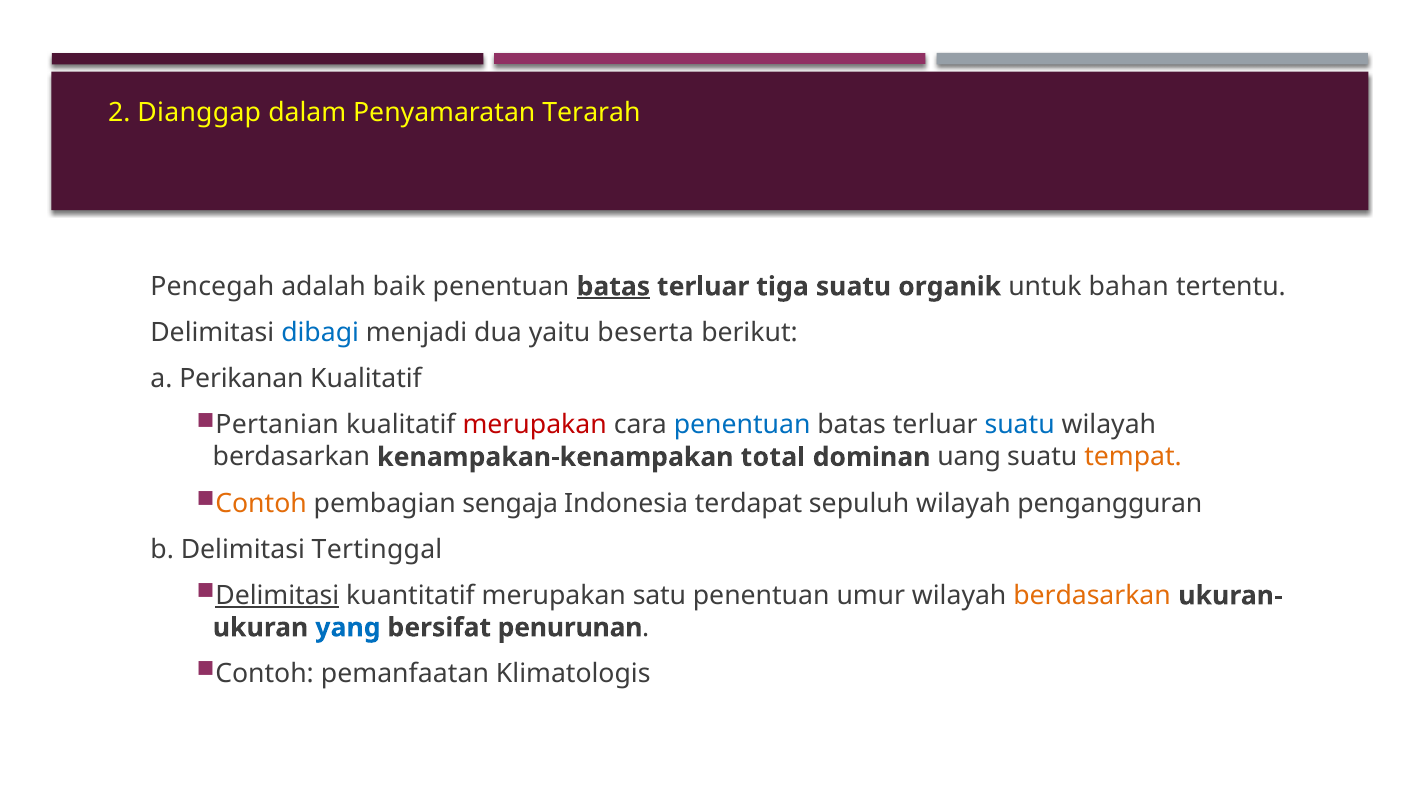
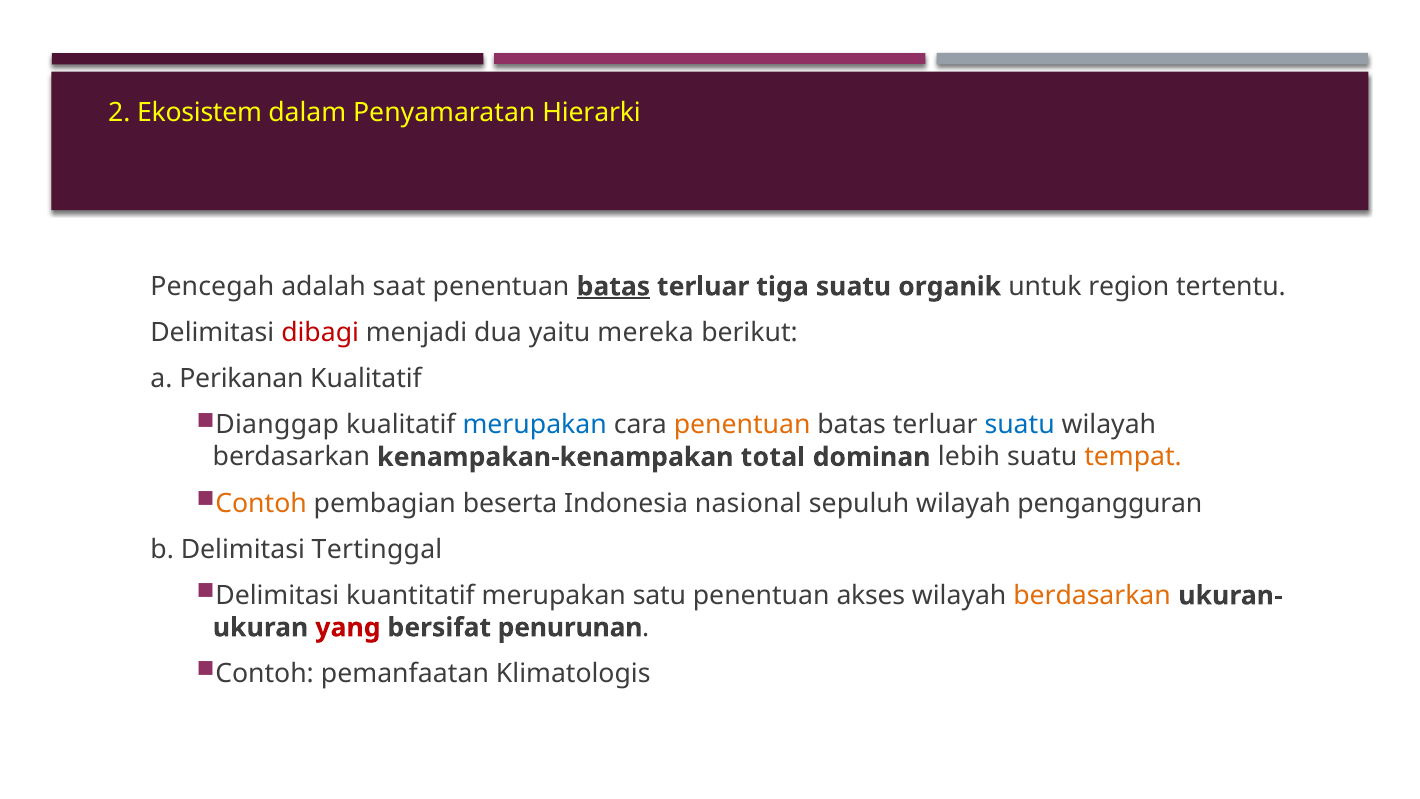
Dianggap: Dianggap -> Ekosistem (200, 112)
Terarah: Terarah -> Hierarki (592, 112)
baik: baik -> saat (399, 287)
bahan: bahan -> region (1129, 287)
dibagi colour: blue -> red (320, 333)
beserta: beserta -> mereka (646, 333)
Pertanian: Pertanian -> Dianggap (277, 425)
merupakan colour: red -> blue (535, 425)
penentuan colour: blue -> orange (742, 425)
uang: uang -> lebih (969, 457)
sengaja: sengaja -> beserta (510, 503)
terdapat: terdapat -> nasional (748, 503)
Delimitasi underline: present -> none (277, 595)
umur: umur -> akses (871, 595)
yang colour: blue -> red (348, 627)
